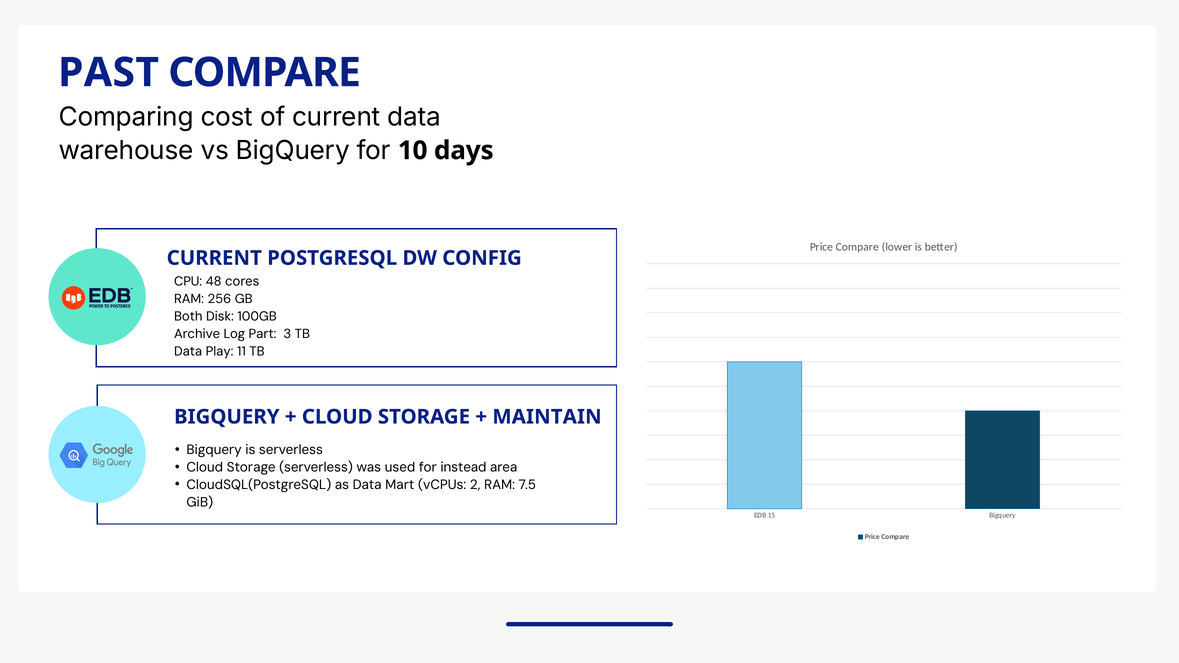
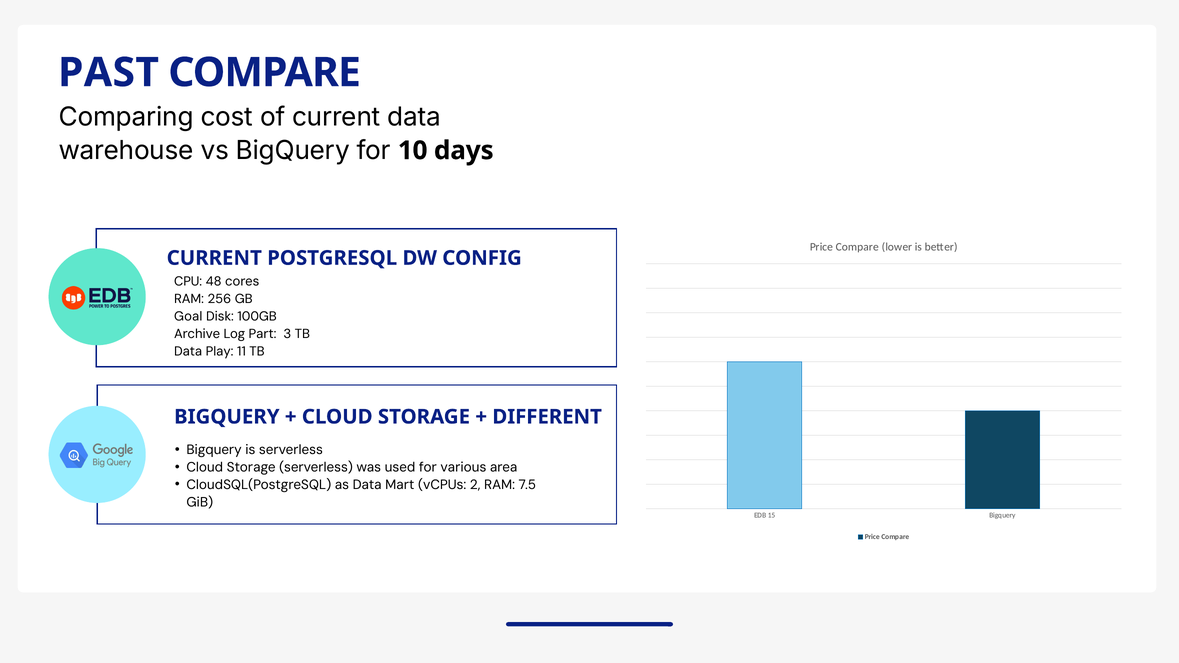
Both: Both -> Goal (188, 316)
MAINTAIN: MAINTAIN -> DIFFERENT (547, 417)
instead: instead -> various (463, 467)
